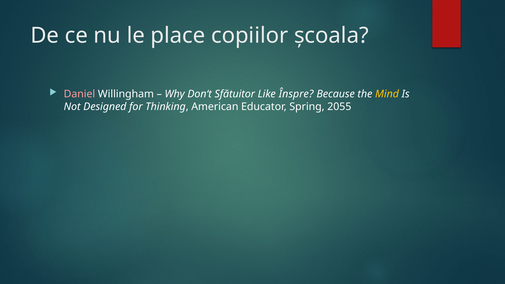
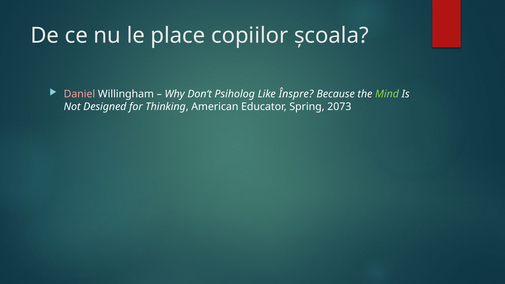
Sfătuitor: Sfătuitor -> Psiholog (235, 94)
Mind colour: yellow -> light green (387, 94)
2055: 2055 -> 2073 (339, 107)
